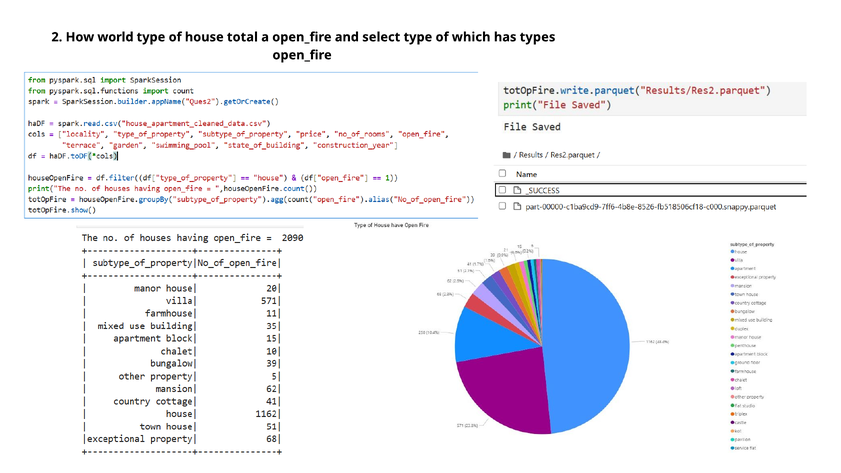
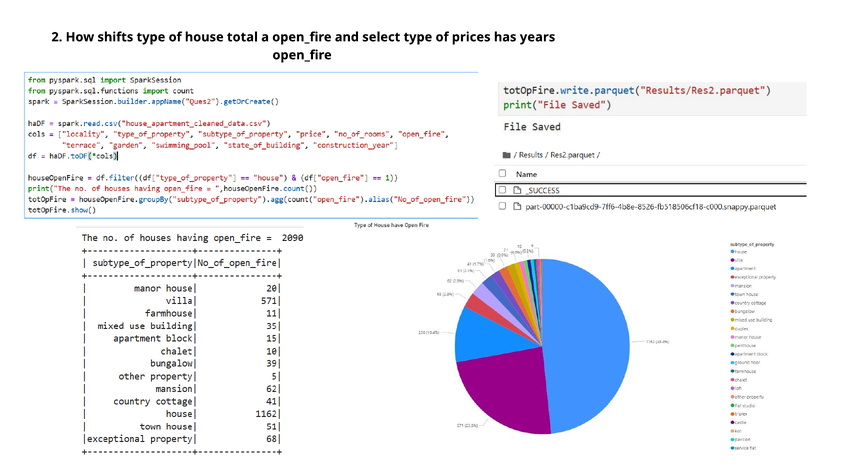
world: world -> shifts (115, 37)
which: which -> prices (471, 37)
types: types -> years (538, 37)
